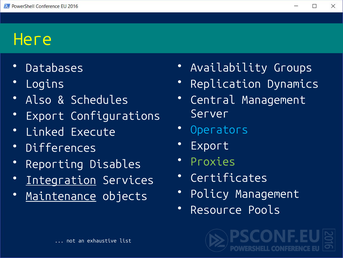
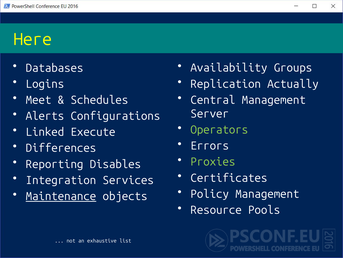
Dynamics: Dynamics -> Actually (293, 84)
Also: Also -> Meet (39, 100)
Export: Export -> Alerts (45, 116)
Operators colour: light blue -> light green (219, 129)
Export: Export -> Errors (210, 145)
Integration underline: present -> none (61, 180)
